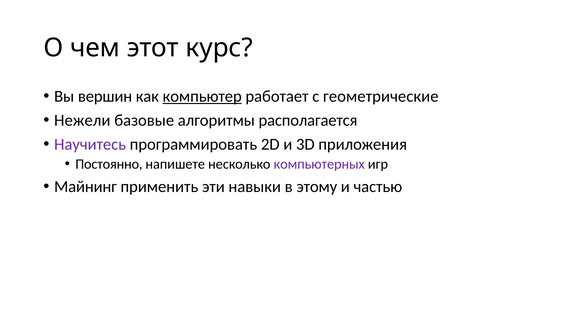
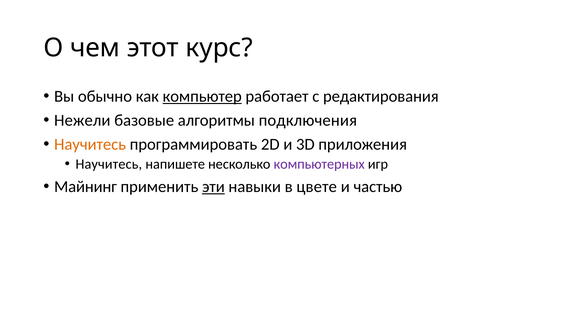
вершин: вершин -> обычно (105, 96)
геометрические: геометрические -> редактирования (381, 96)
располагается: располагается -> подключения (308, 120)
Научитесь colour: purple -> orange (90, 144)
Постоянно: Постоянно -> Научитесь (109, 164)
эти underline: none -> present (213, 186)
этому: этому -> цвете (317, 186)
